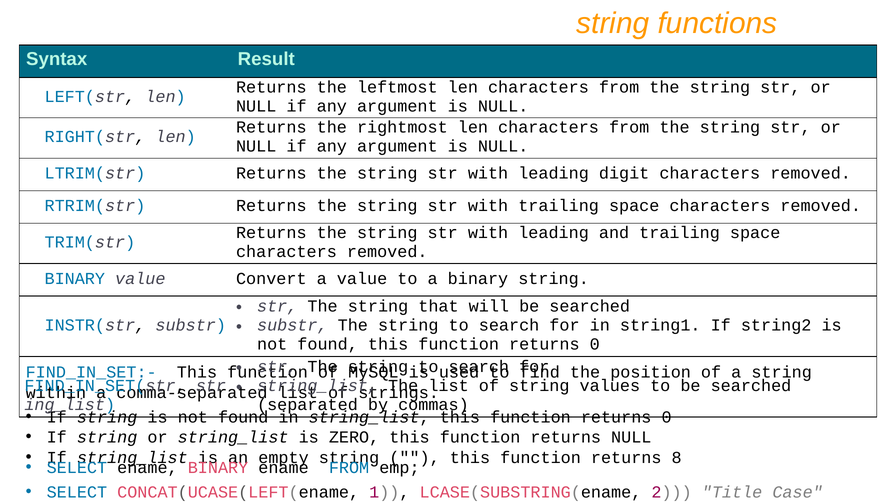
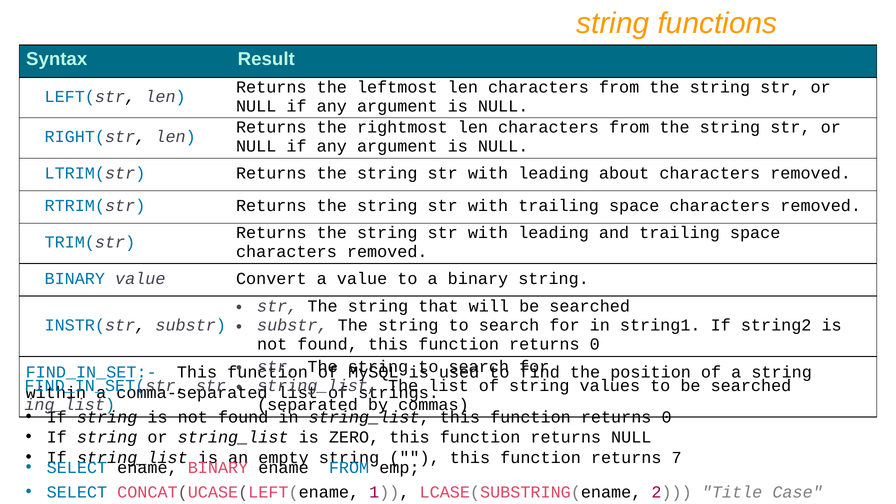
digit: digit -> about (624, 173)
8: 8 -> 7 (677, 457)
